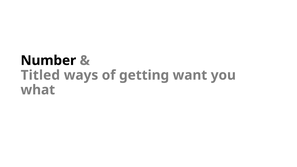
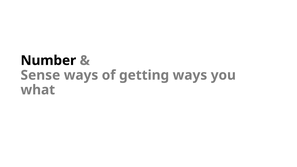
Titled: Titled -> Sense (40, 75)
getting want: want -> ways (190, 75)
